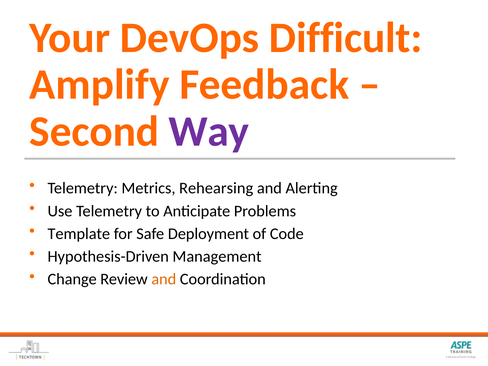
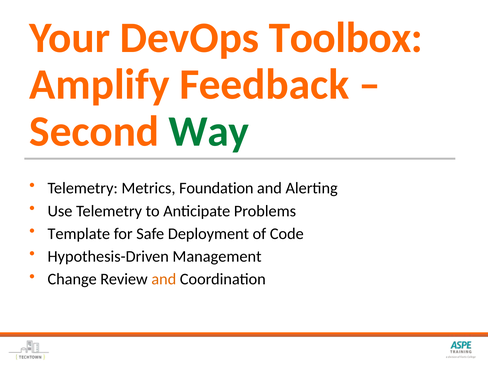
Difficult: Difficult -> Toolbox (346, 38)
Way colour: purple -> green (209, 132)
Rehearsing: Rehearsing -> Foundation (216, 188)
